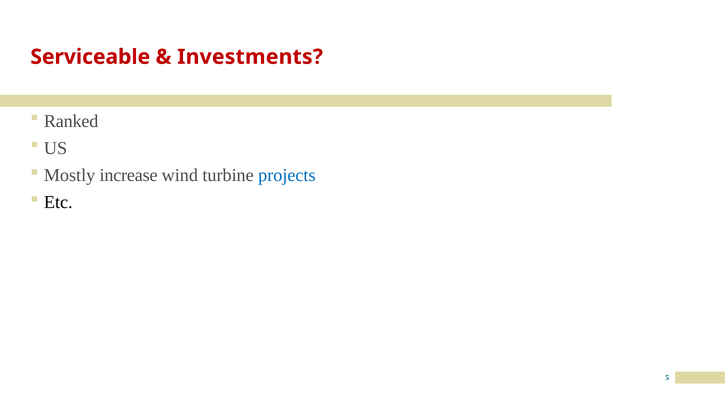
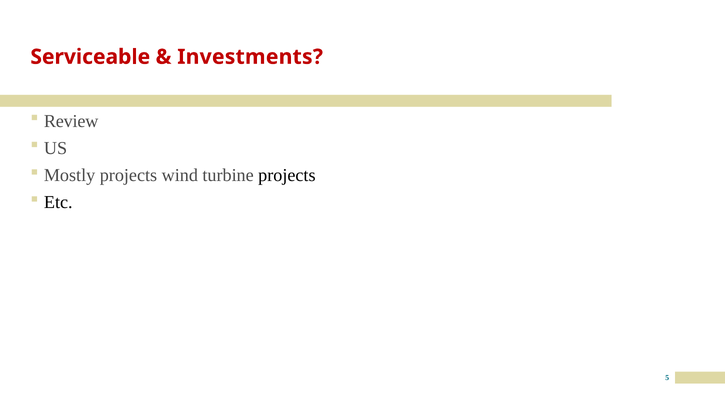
Ranked: Ranked -> Review (71, 121)
Mostly increase: increase -> projects (128, 175)
projects colour: blue -> black (287, 175)
